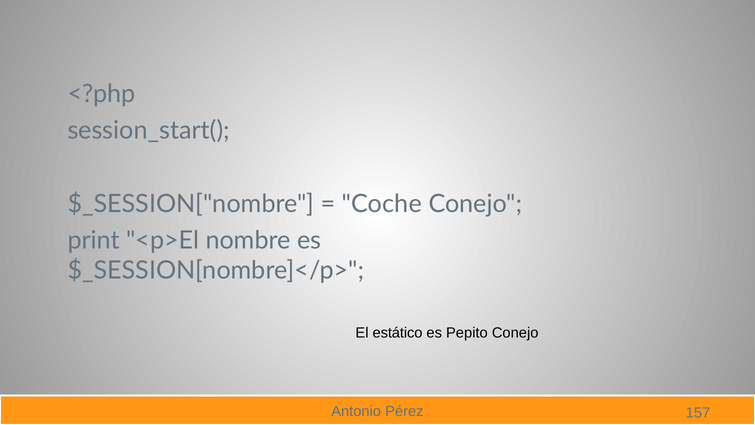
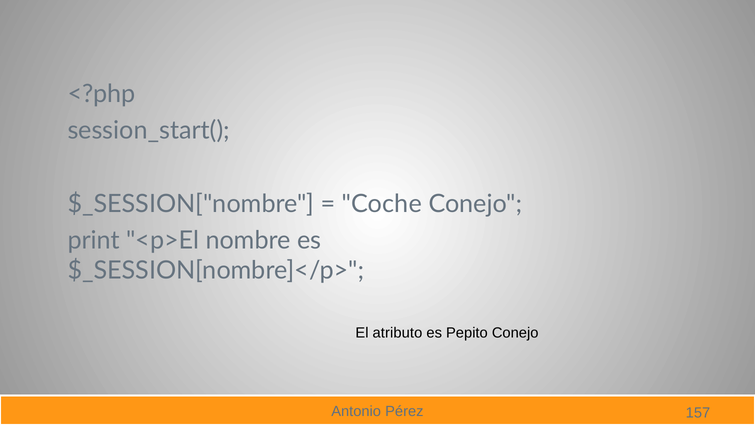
estático: estático -> atributo (397, 333)
